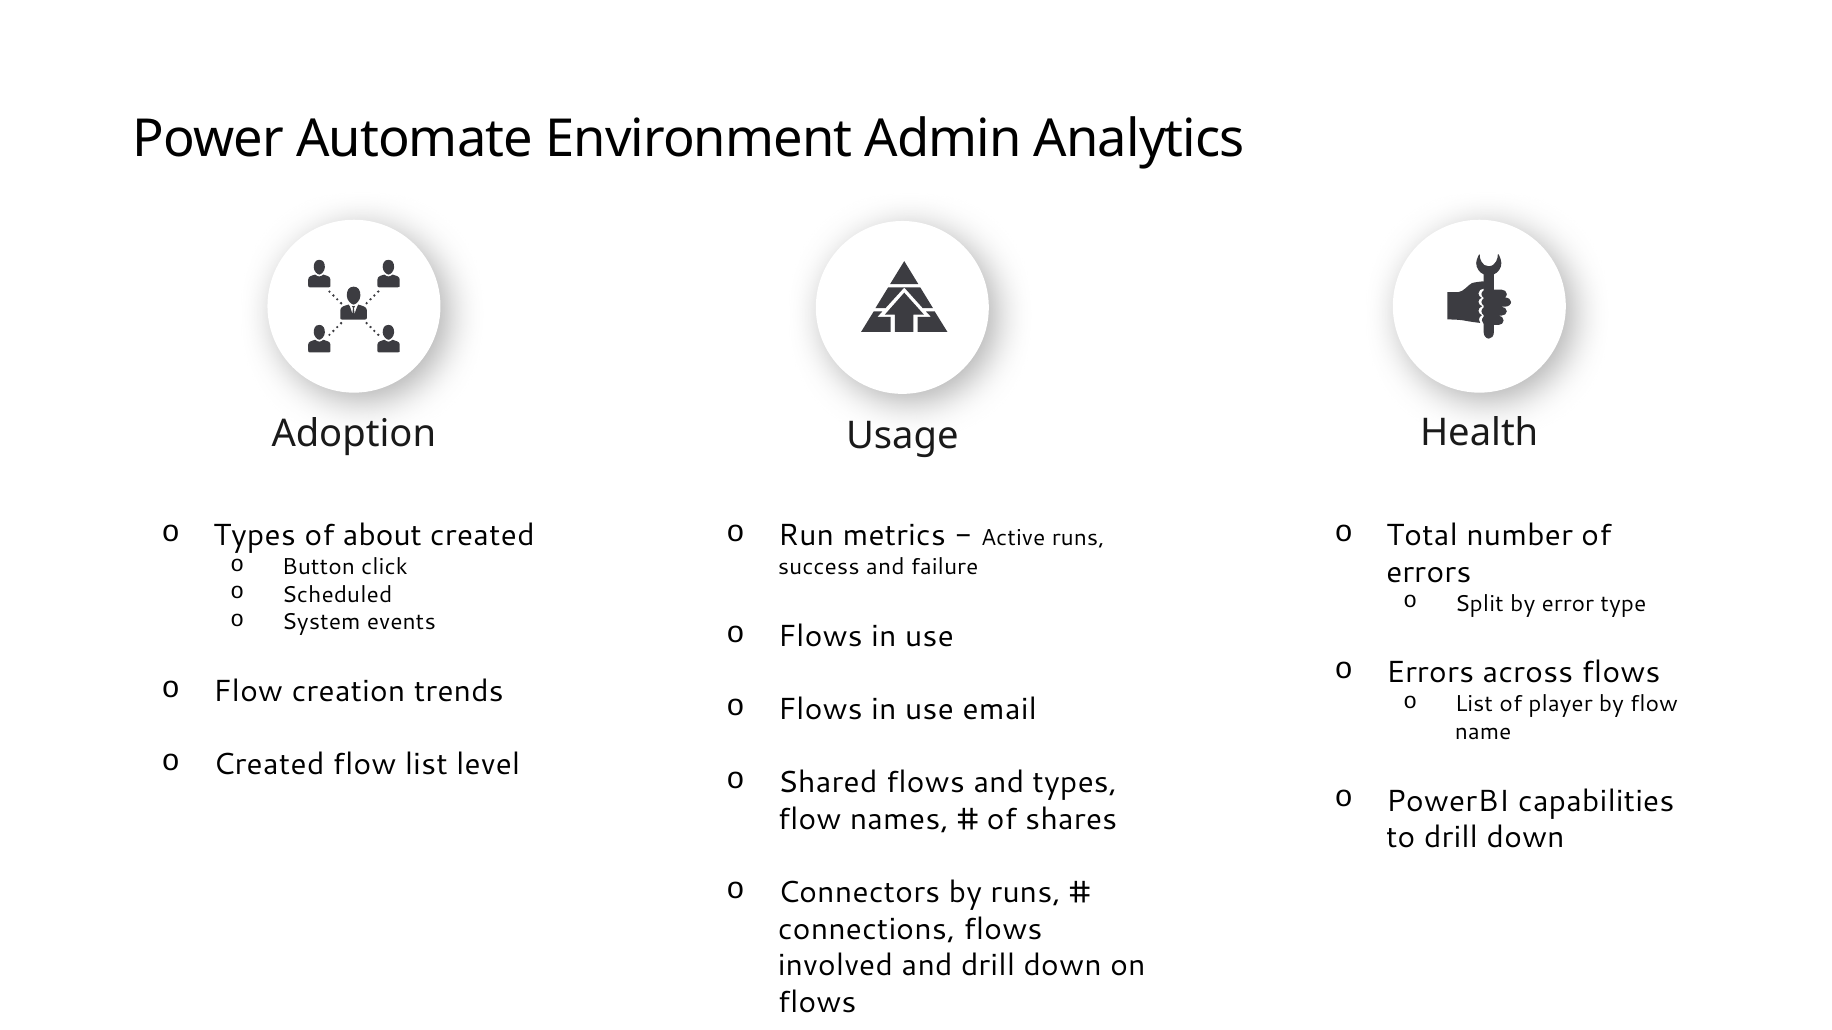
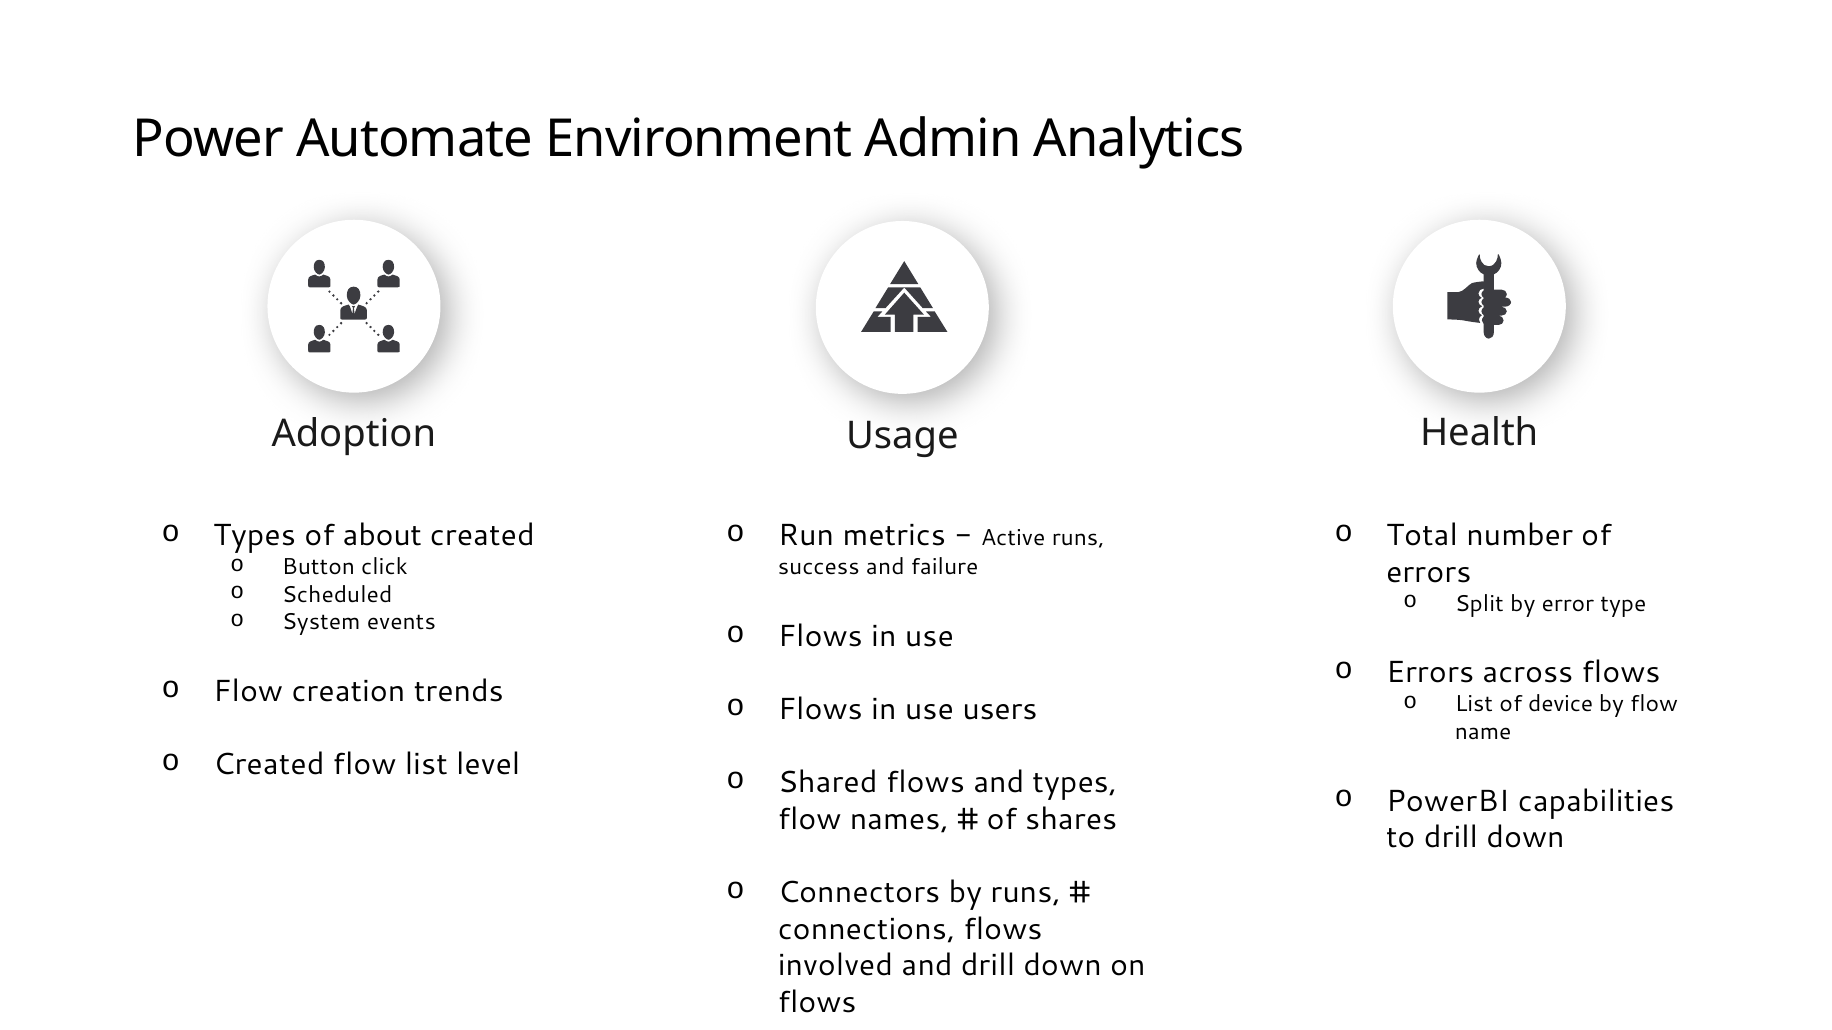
player: player -> device (1561, 705)
email: email -> users (1000, 710)
